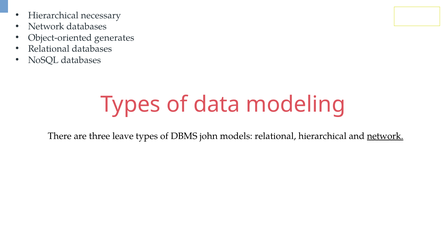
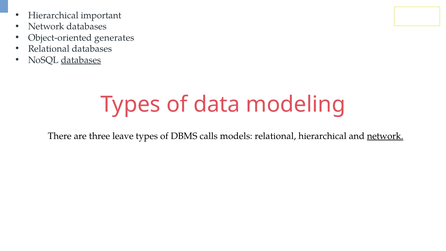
necessary: necessary -> important (101, 15)
databases underline: none -> present (81, 60)
john: john -> calls (209, 136)
